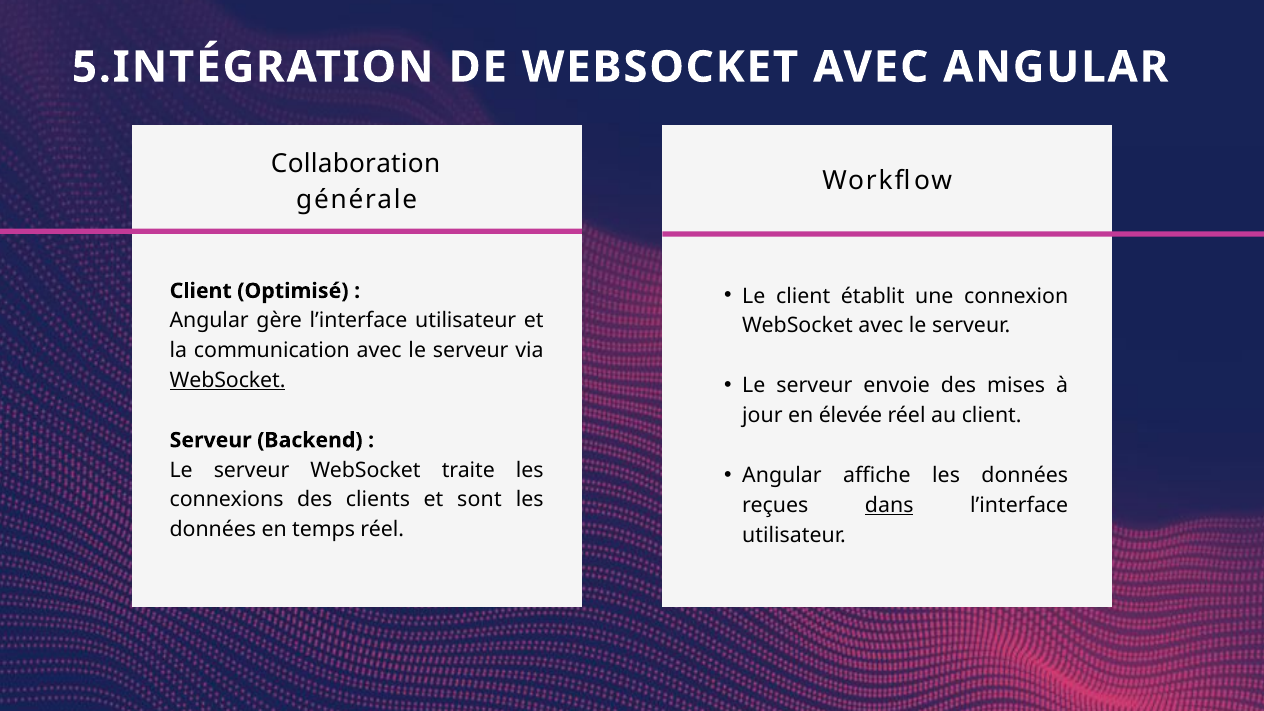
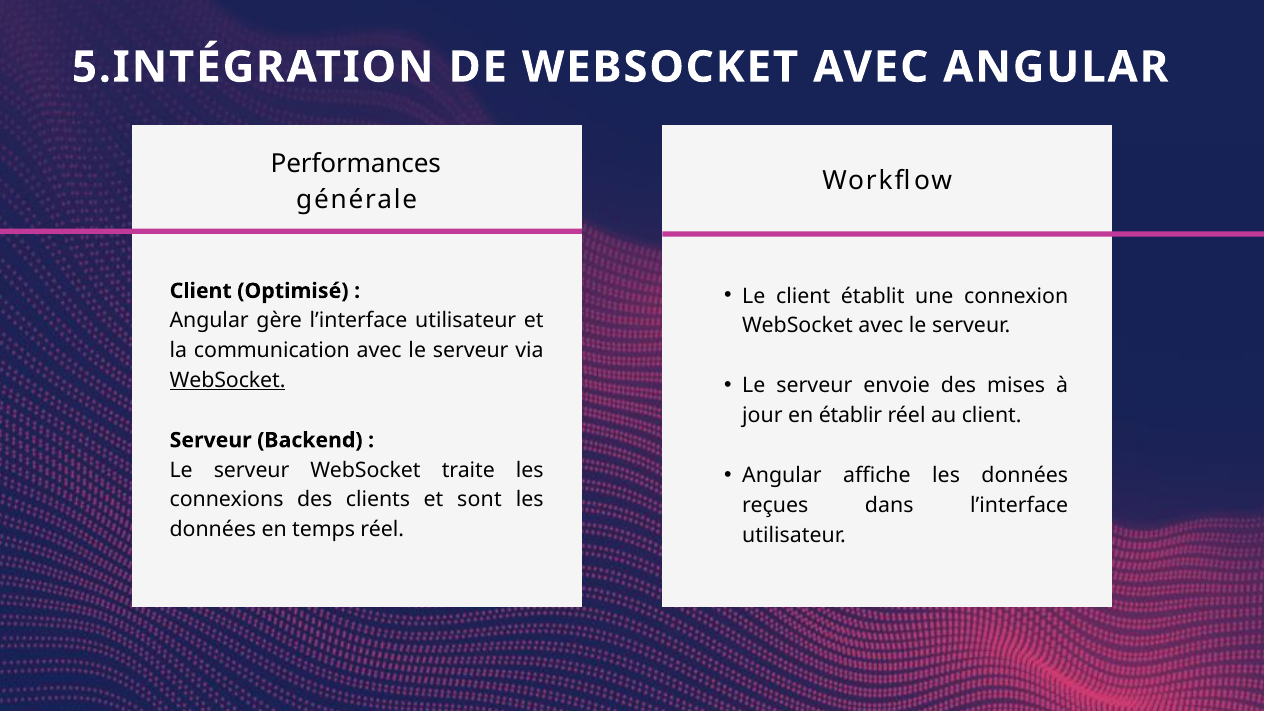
Collaboration: Collaboration -> Performances (356, 164)
élevée: élevée -> établir (851, 416)
dans underline: present -> none (889, 505)
